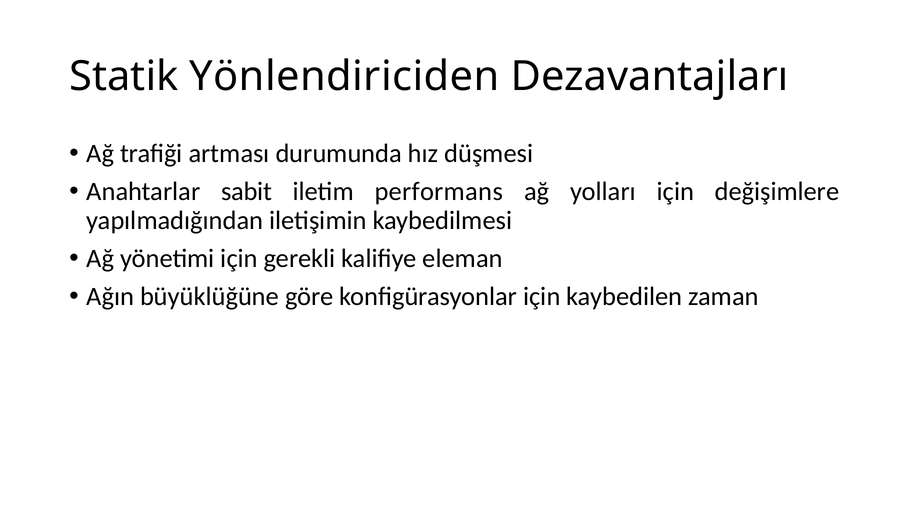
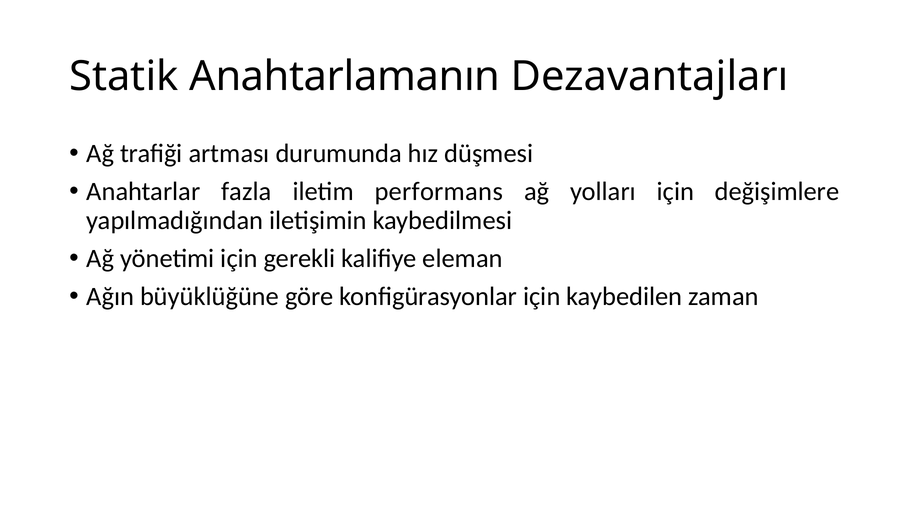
Yönlendiriciden: Yönlendiriciden -> Anahtarlamanın (345, 76)
sabit: sabit -> fazla (246, 192)
